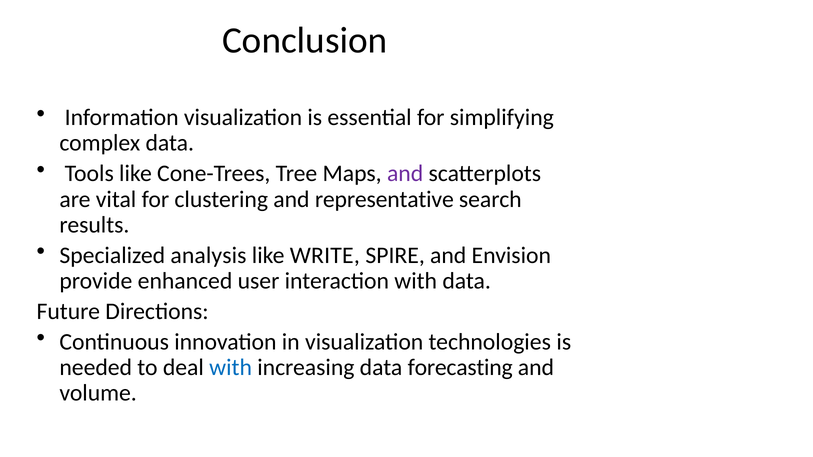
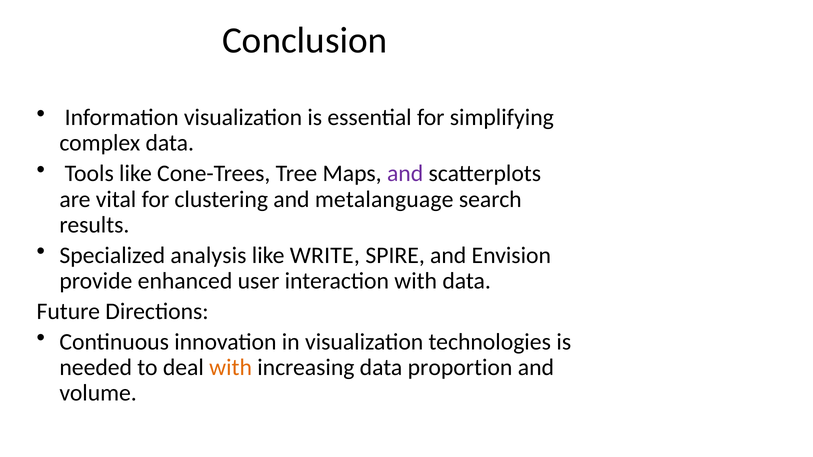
representative: representative -> metalanguage (384, 199)
with colour: blue -> orange (231, 368)
forecasting: forecasting -> proportion (460, 368)
